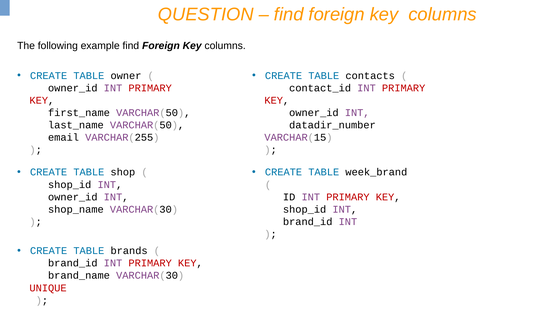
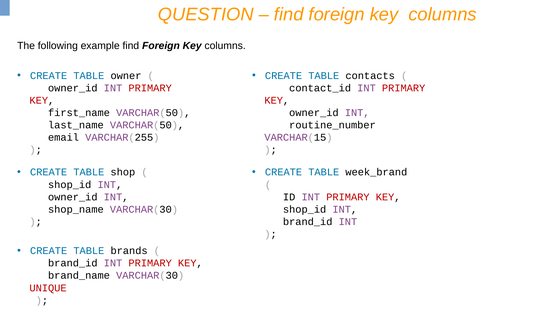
datadir_number: datadir_number -> routine_number (332, 125)
